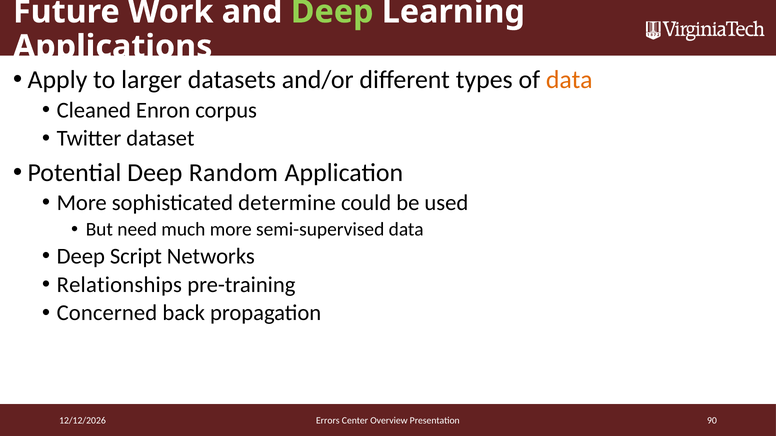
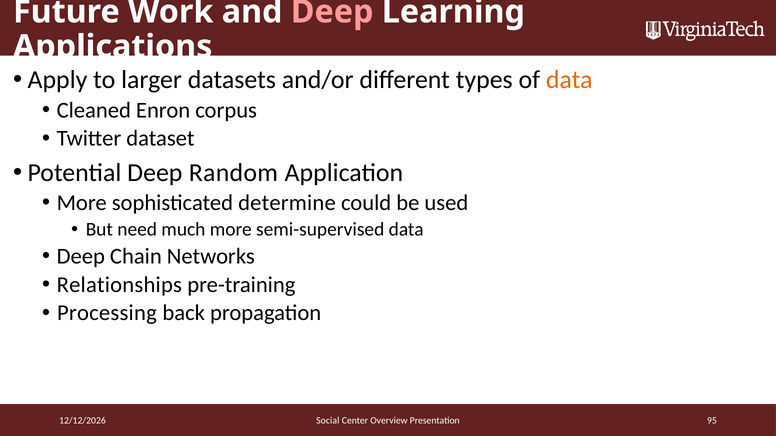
Deep colour: light green -> pink (332, 12)
Script: Script -> Chain (136, 257)
Concerned: Concerned -> Processing (107, 313)
Errors: Errors -> Social (328, 421)
90: 90 -> 95 (712, 421)
